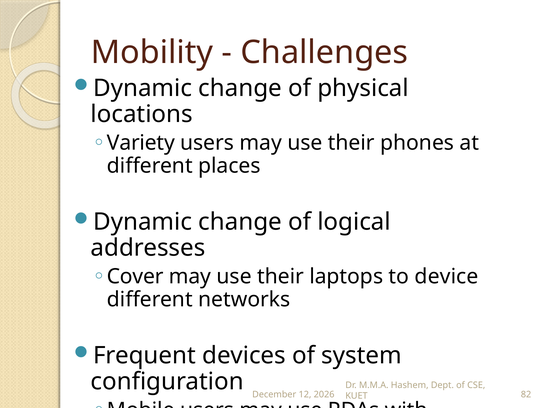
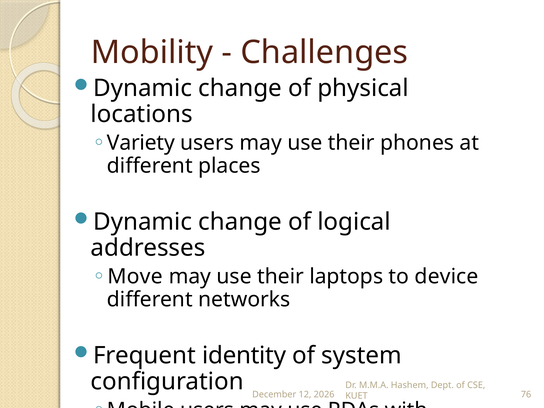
Cover: Cover -> Move (135, 277)
devices: devices -> identity (244, 356)
82: 82 -> 76 (526, 394)
